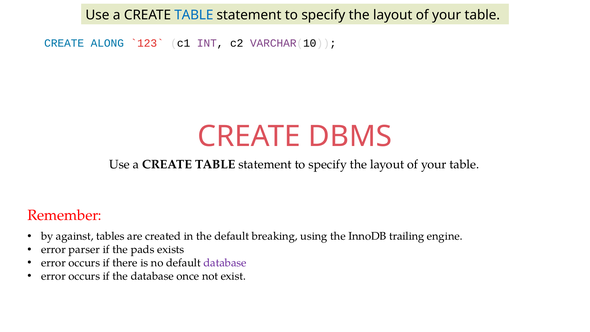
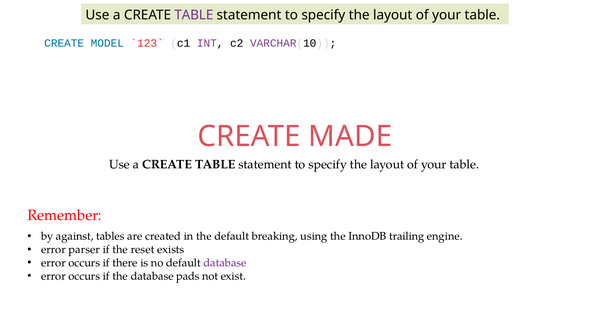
TABLE colour: blue -> purple (194, 15)
ALONG: ALONG -> MODEL (107, 43)
DBMS: DBMS -> MADE (350, 136)
pads: pads -> reset (143, 250)
once: once -> pads (188, 276)
